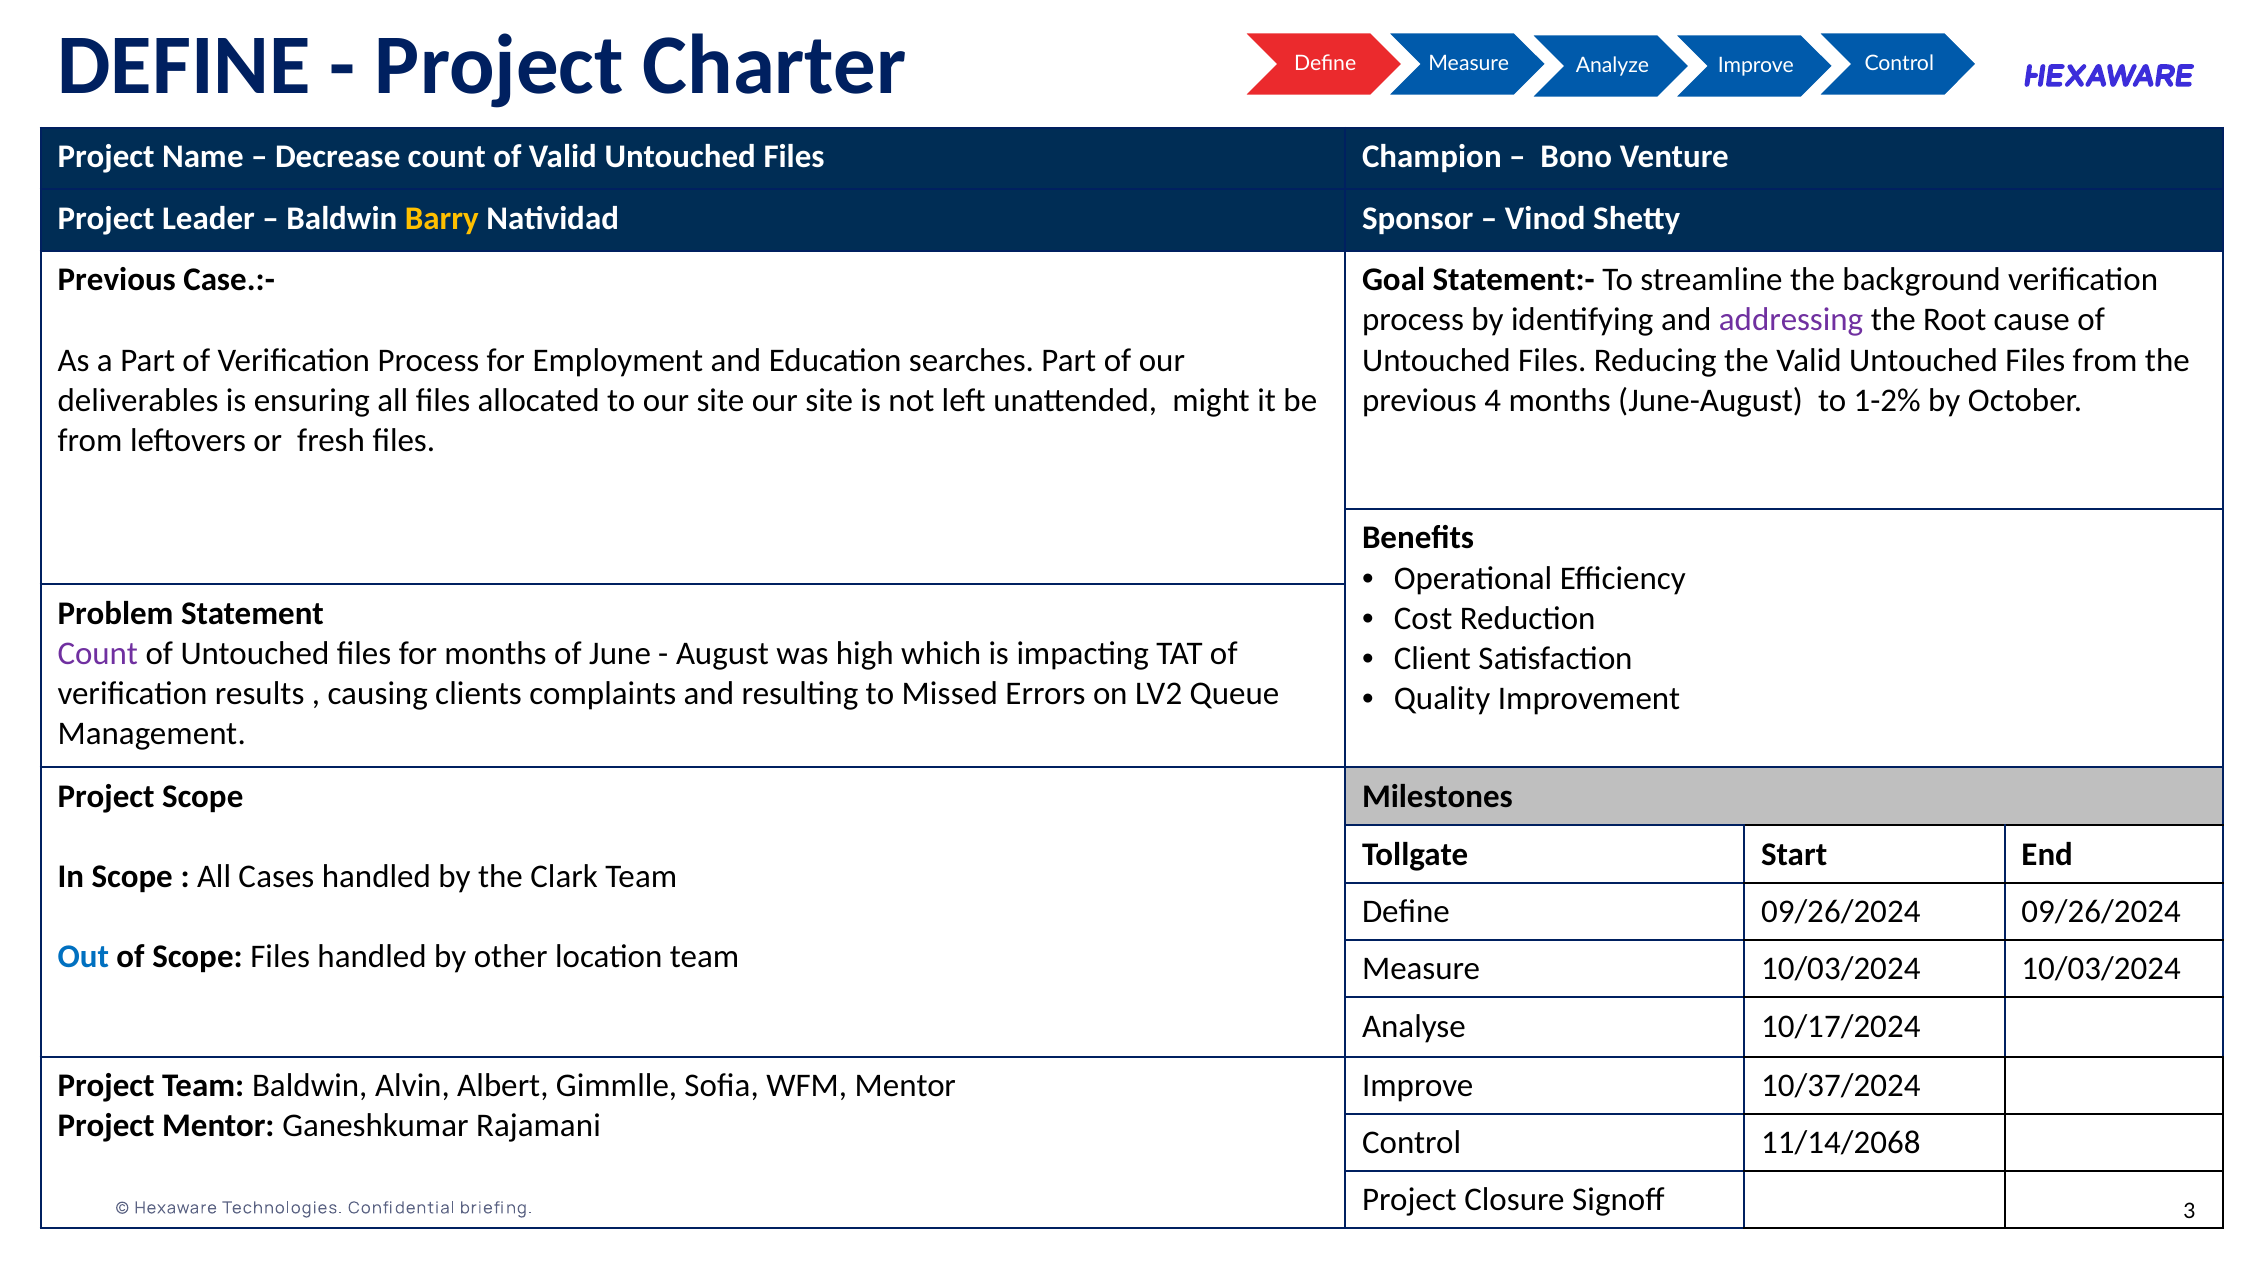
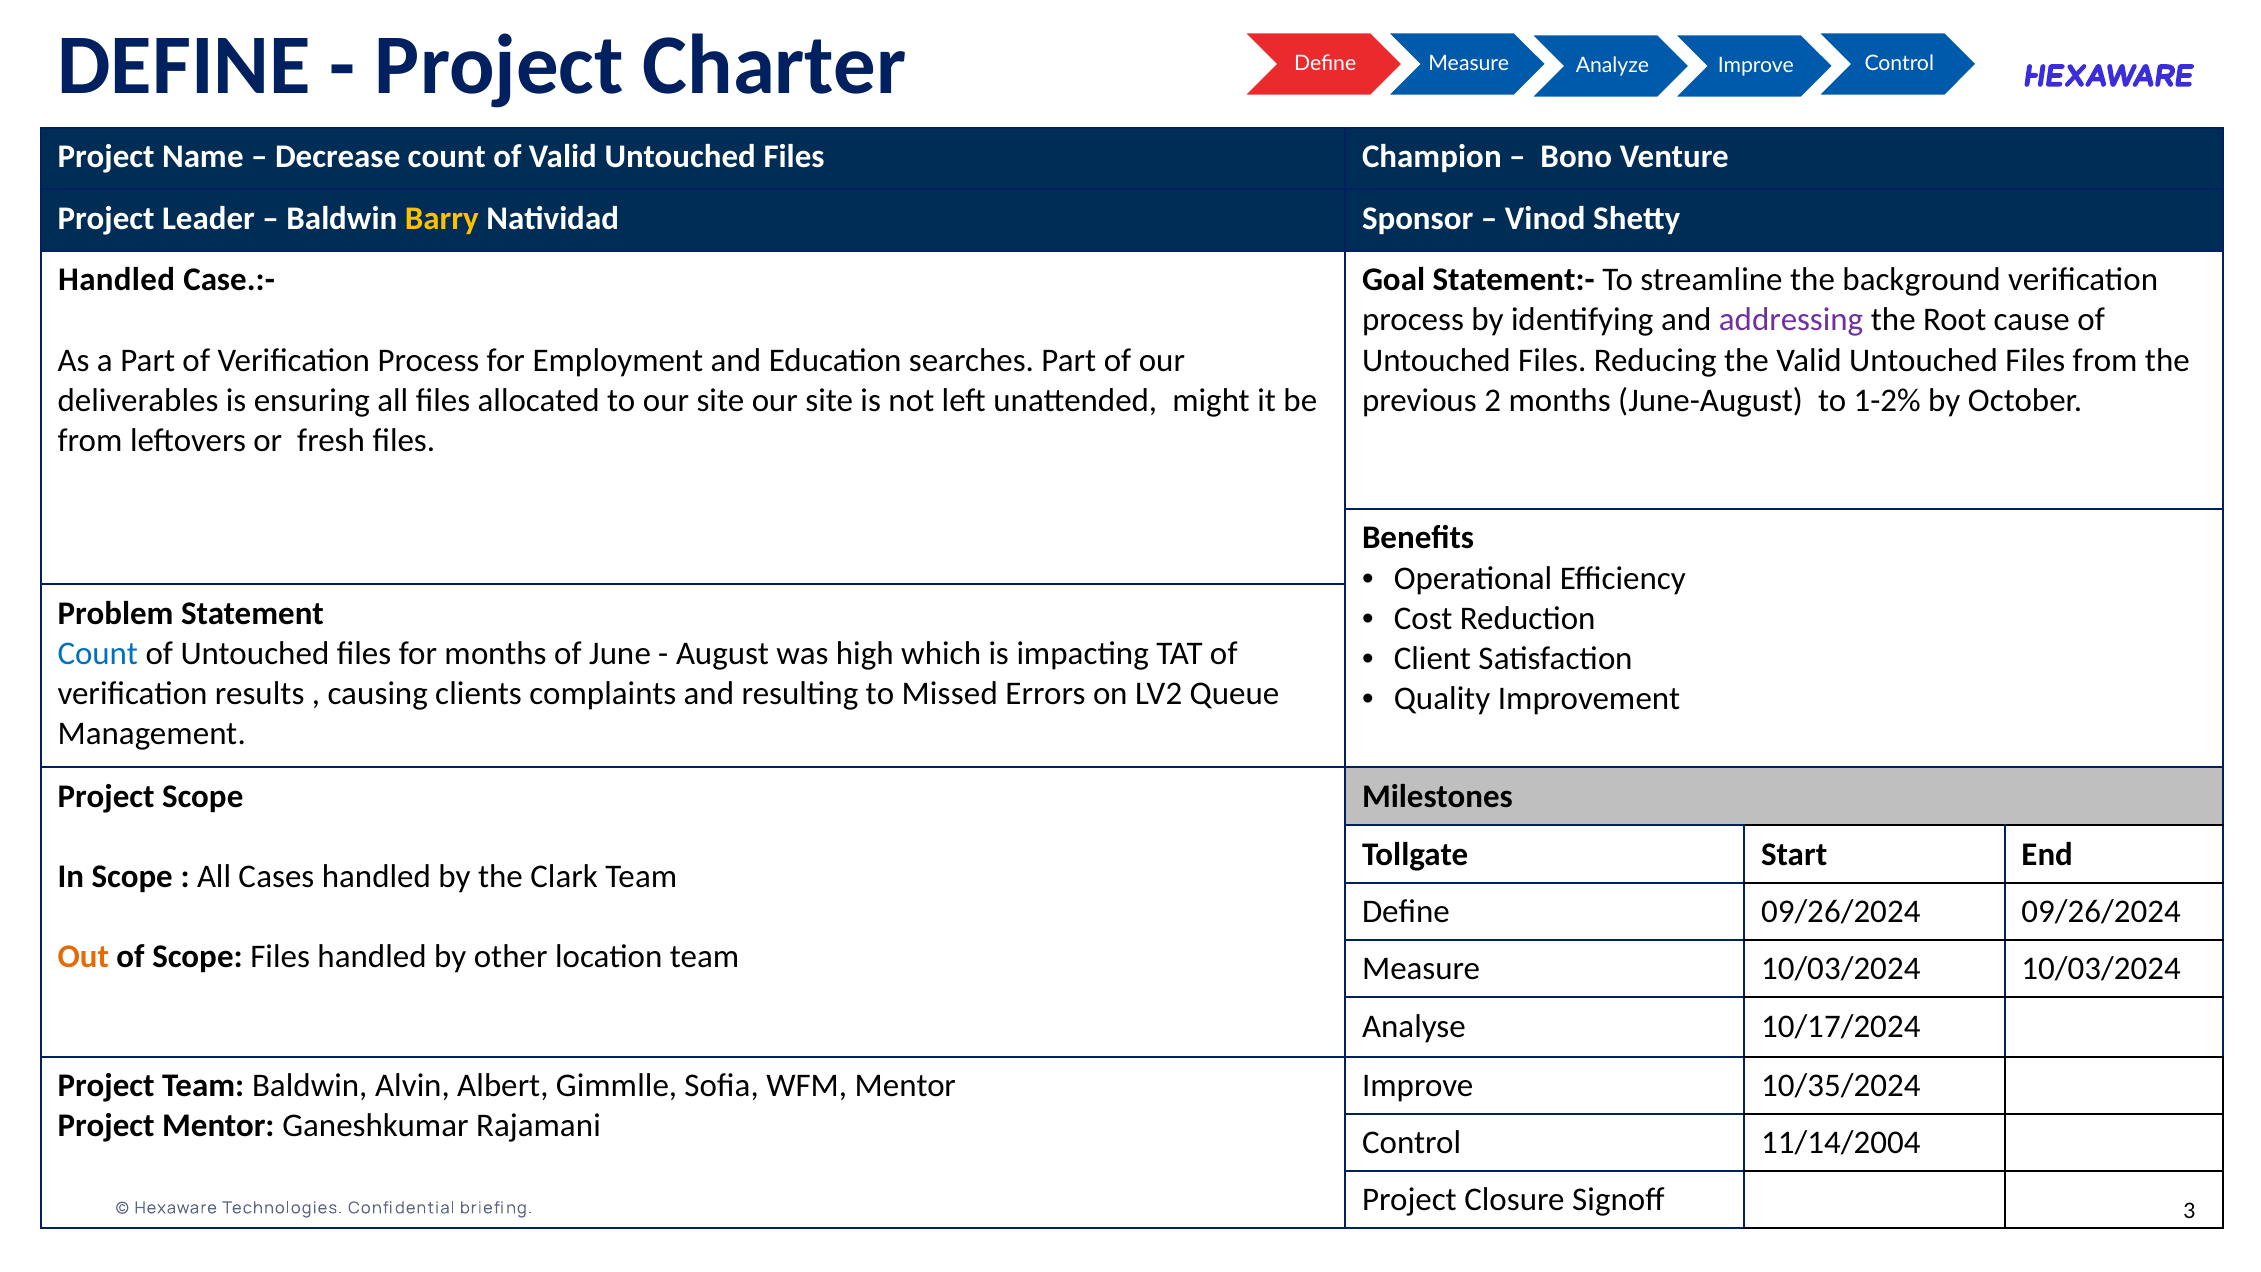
Previous: Previous -> Handled (117, 280)
4: 4 -> 2 (1493, 400)
Count colour: purple -> blue (98, 653)
Out colour: blue -> orange (83, 956)
10/37/2024: 10/37/2024 -> 10/35/2024 (1841, 1085)
11/14/2068: 11/14/2068 -> 11/14/2004 (1841, 1143)
